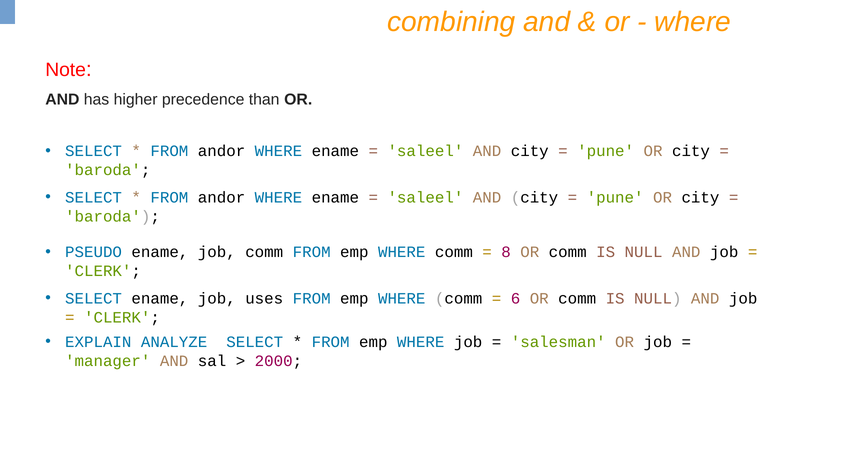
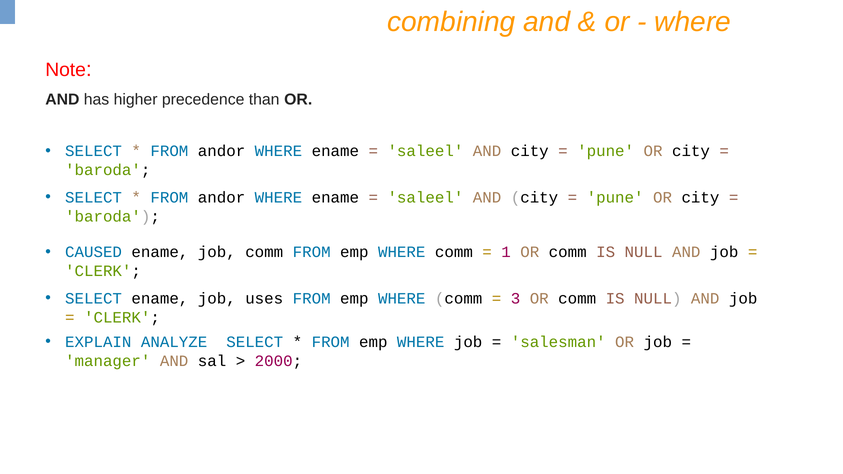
PSEUDO: PSEUDO -> CAUSED (94, 252)
8: 8 -> 1 (506, 252)
6: 6 -> 3 (516, 299)
